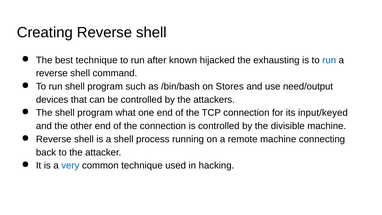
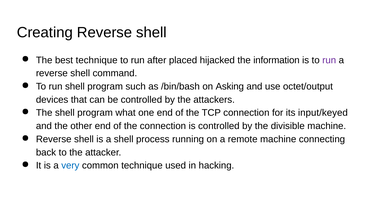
known: known -> placed (183, 60)
exhausting: exhausting -> information (276, 60)
run colour: blue -> purple (329, 60)
Stores: Stores -> Asking (230, 86)
need/output: need/output -> octet/output (308, 86)
